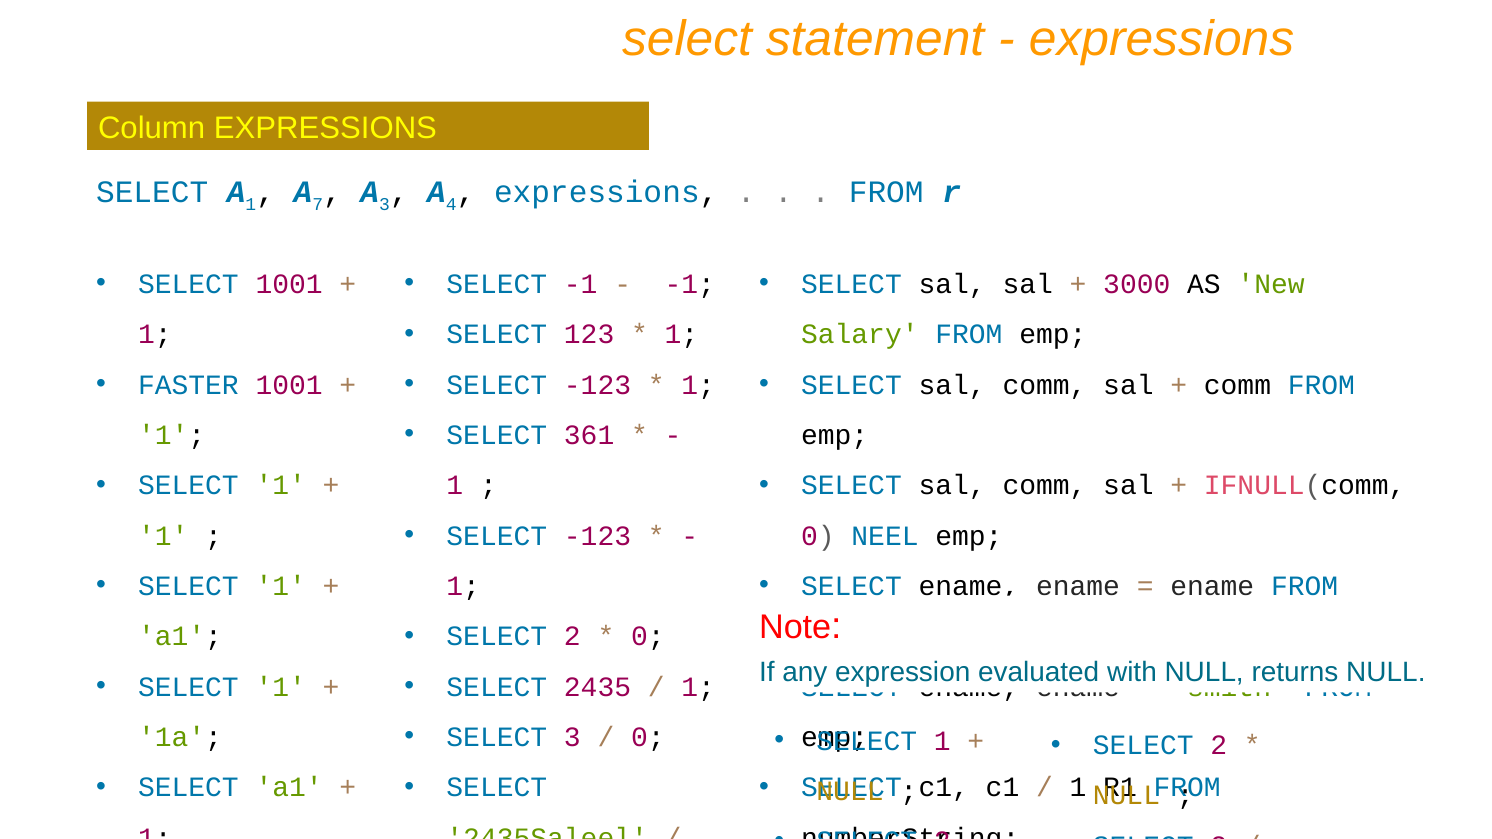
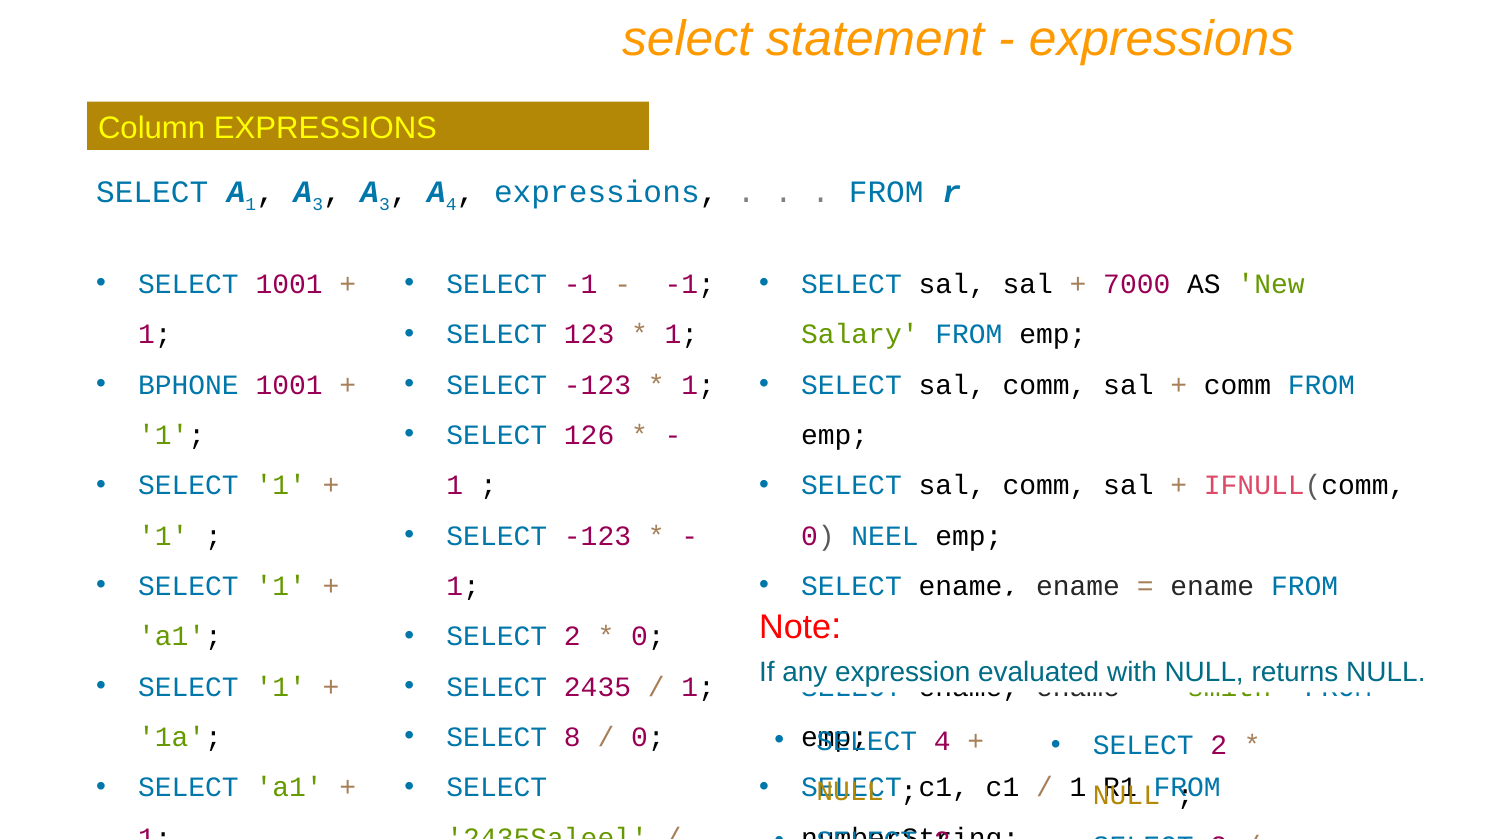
7: 7 -> 3 (318, 204)
3000: 3000 -> 7000 (1137, 284)
FASTER: FASTER -> BPHONE (188, 385)
361: 361 -> 126 (589, 435)
SELECT 3: 3 -> 8 (572, 737)
1: 1 -> 4 (942, 741)
